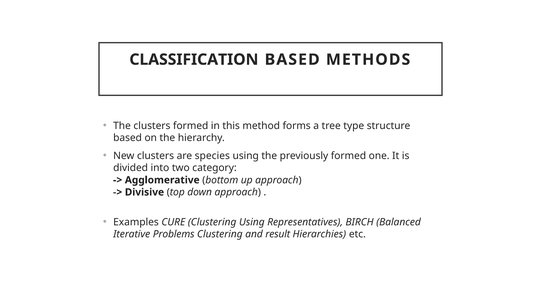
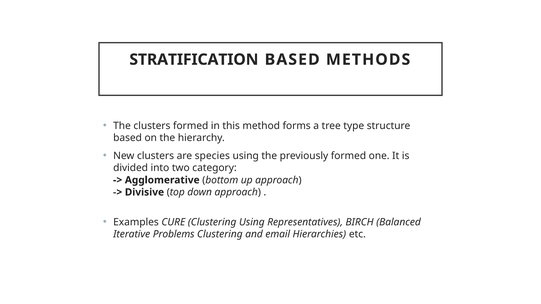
CLASSIFICATION: CLASSIFICATION -> STRATIFICATION (194, 60)
result: result -> email (278, 235)
